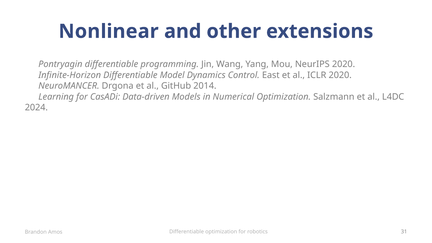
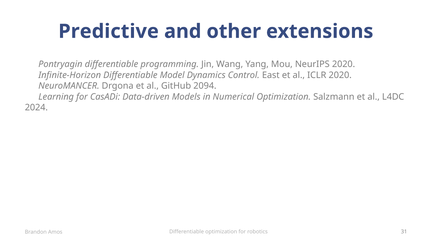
Nonlinear: Nonlinear -> Predictive (109, 31)
2014: 2014 -> 2094 (205, 86)
